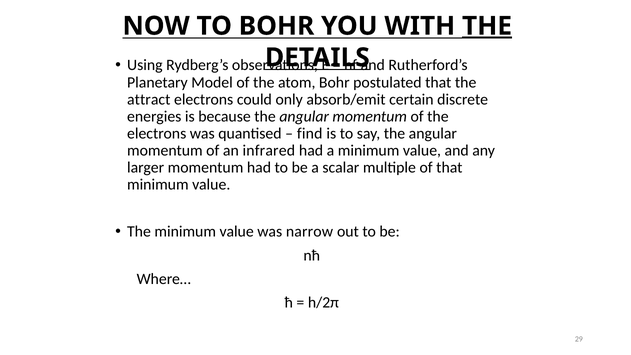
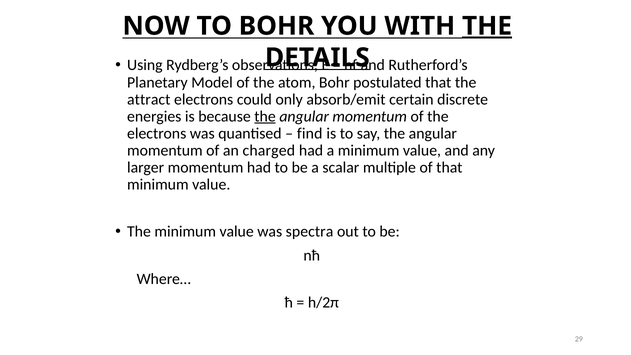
the underline: none -> present (265, 116)
infrared: infrared -> charged (269, 150)
narrow: narrow -> spectra (310, 232)
